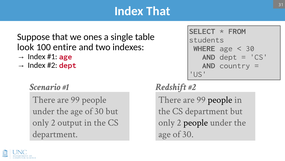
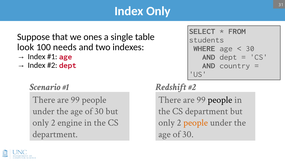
Index That: That -> Only (158, 11)
entire: entire -> needs (65, 47)
output: output -> engine (70, 122)
people colour: black -> orange (196, 122)
